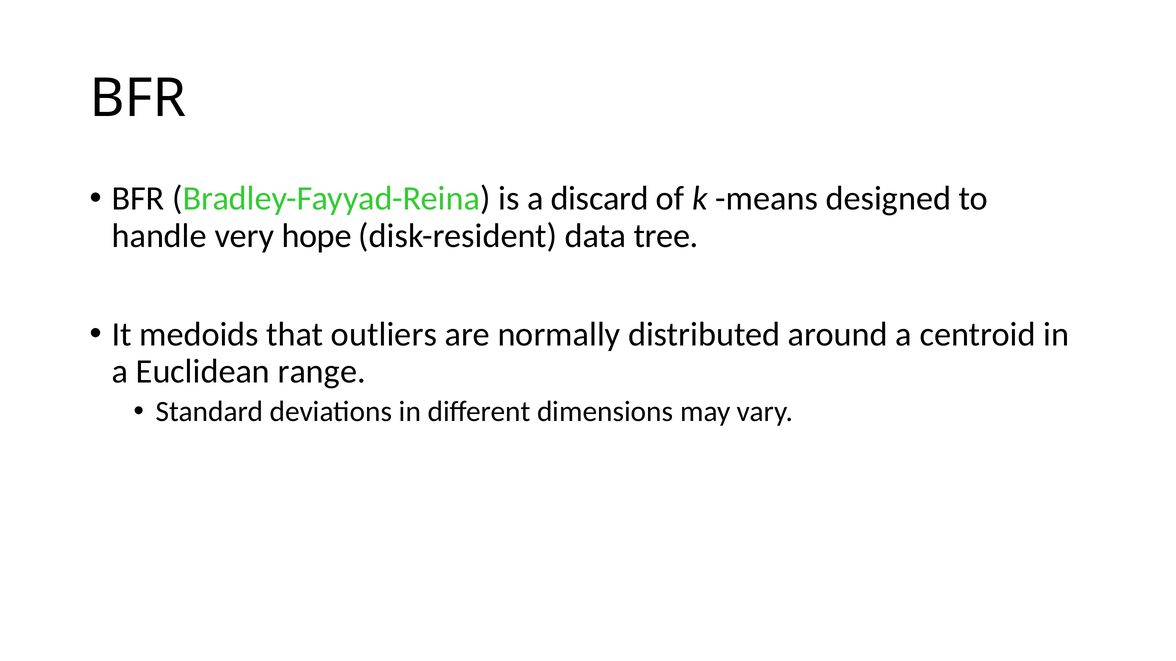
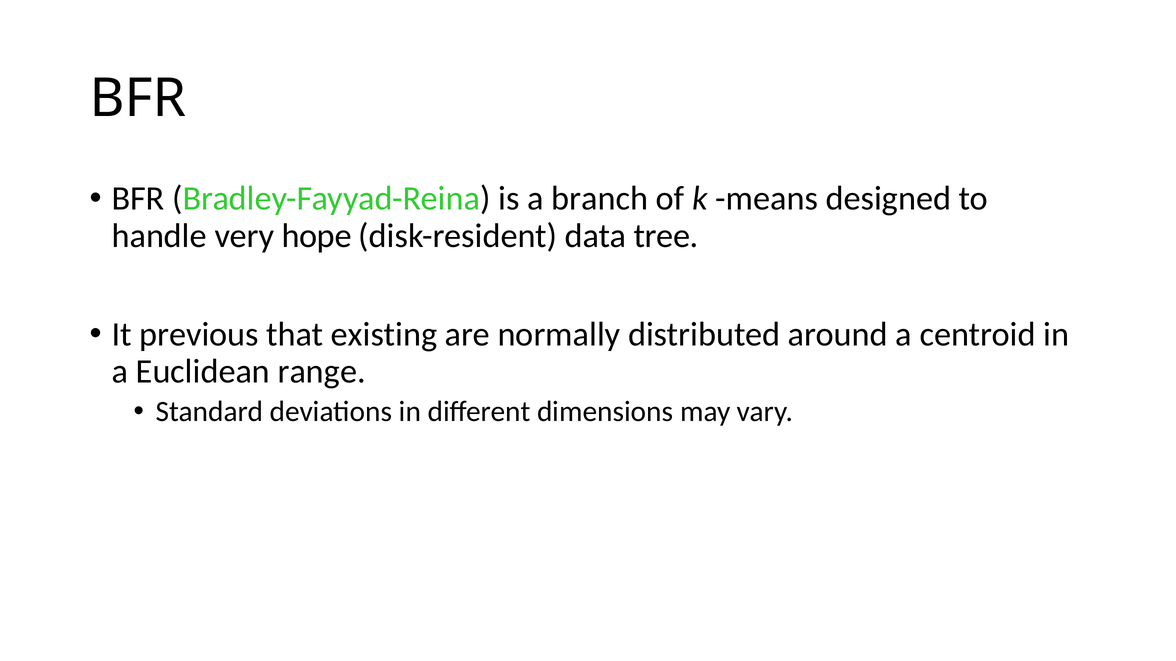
discard: discard -> branch (600, 199)
medoids: medoids -> previous (199, 334)
outliers: outliers -> existing (384, 334)
